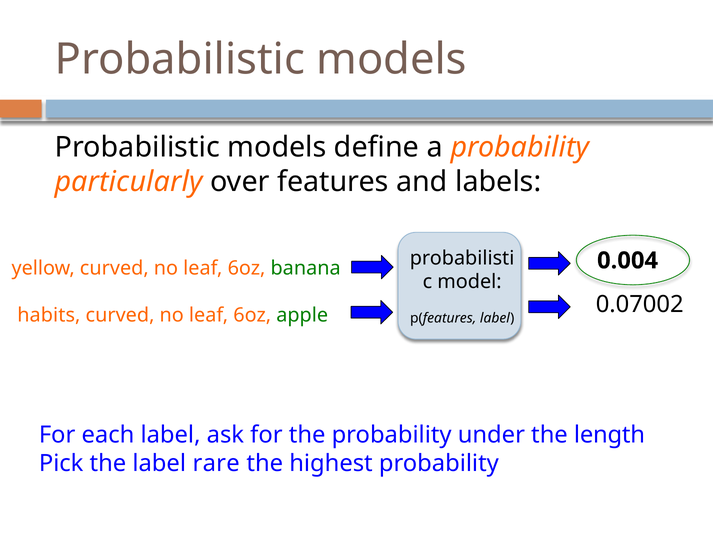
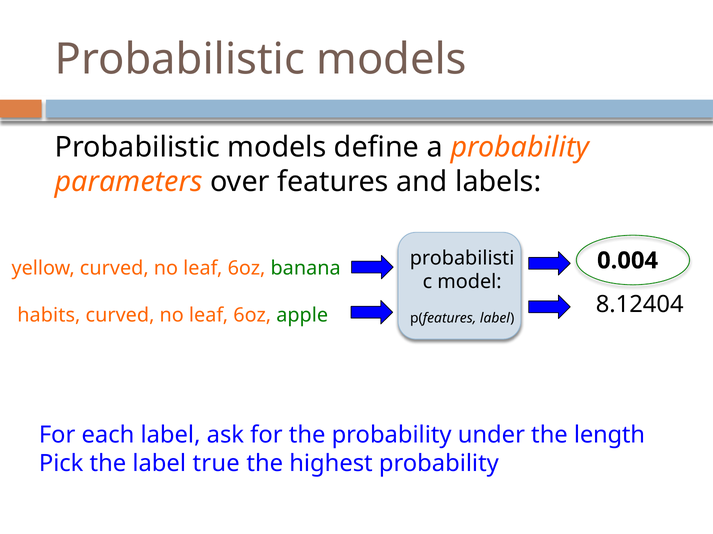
particularly: particularly -> parameters (129, 182)
0.07002: 0.07002 -> 8.12404 (640, 305)
rare: rare -> true (216, 464)
